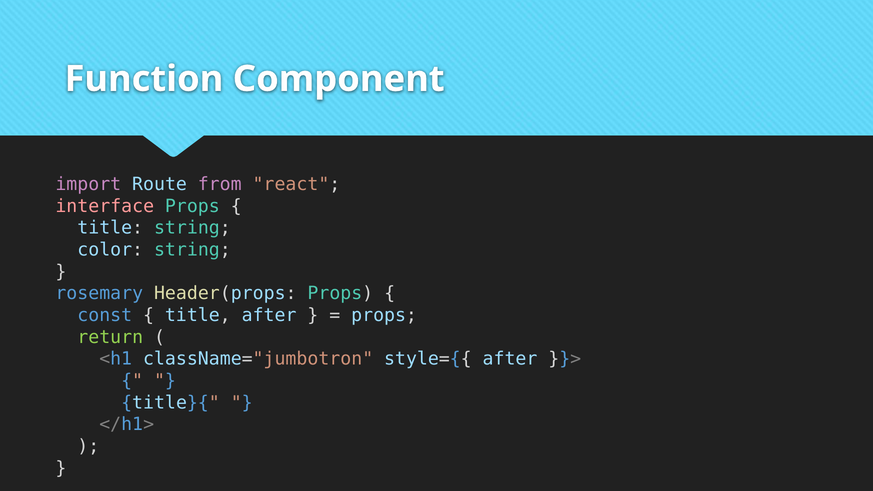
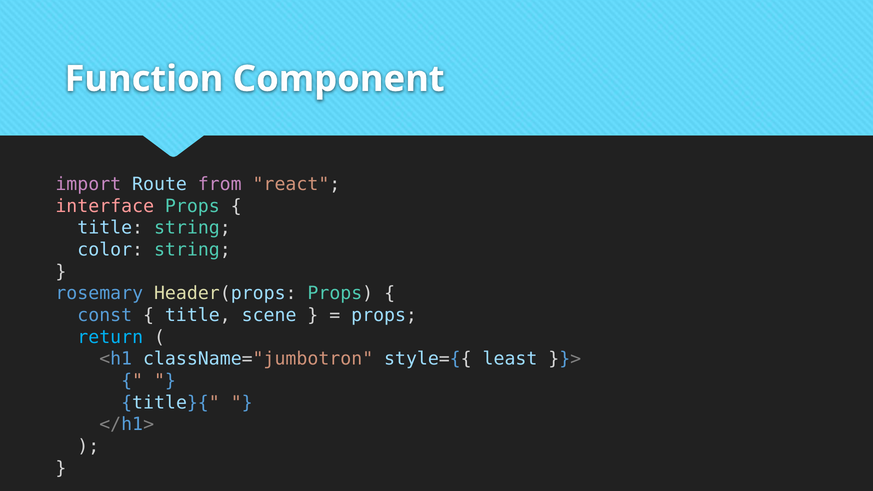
title after: after -> scene (269, 315)
return colour: light green -> light blue (110, 337)
style={{ after: after -> least (510, 359)
